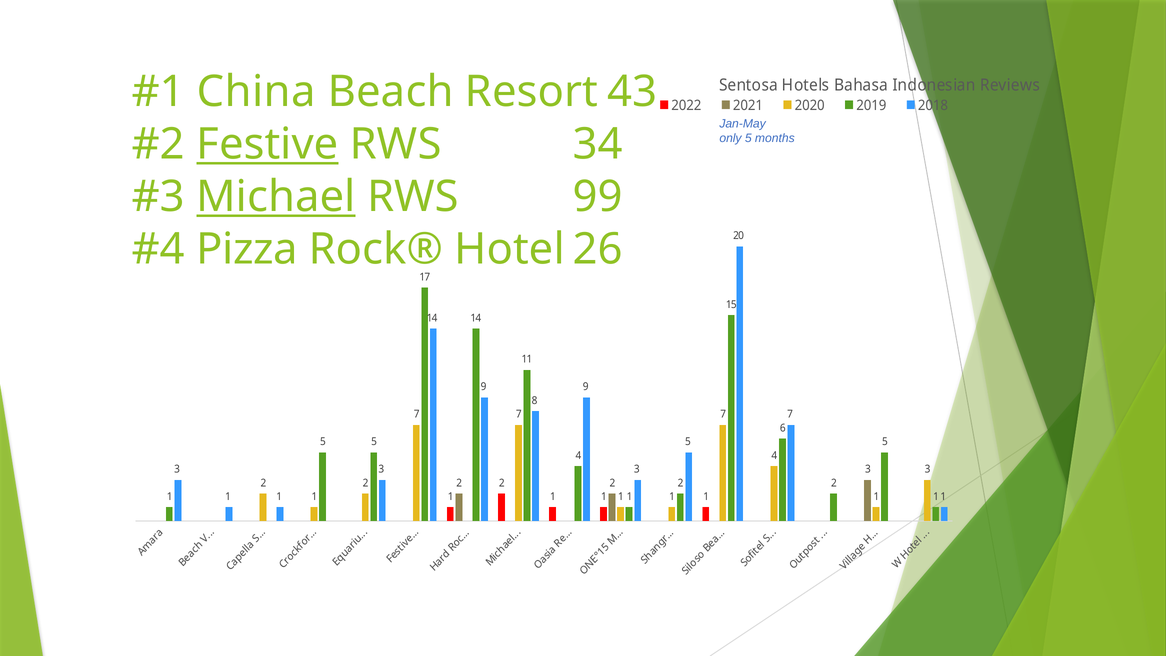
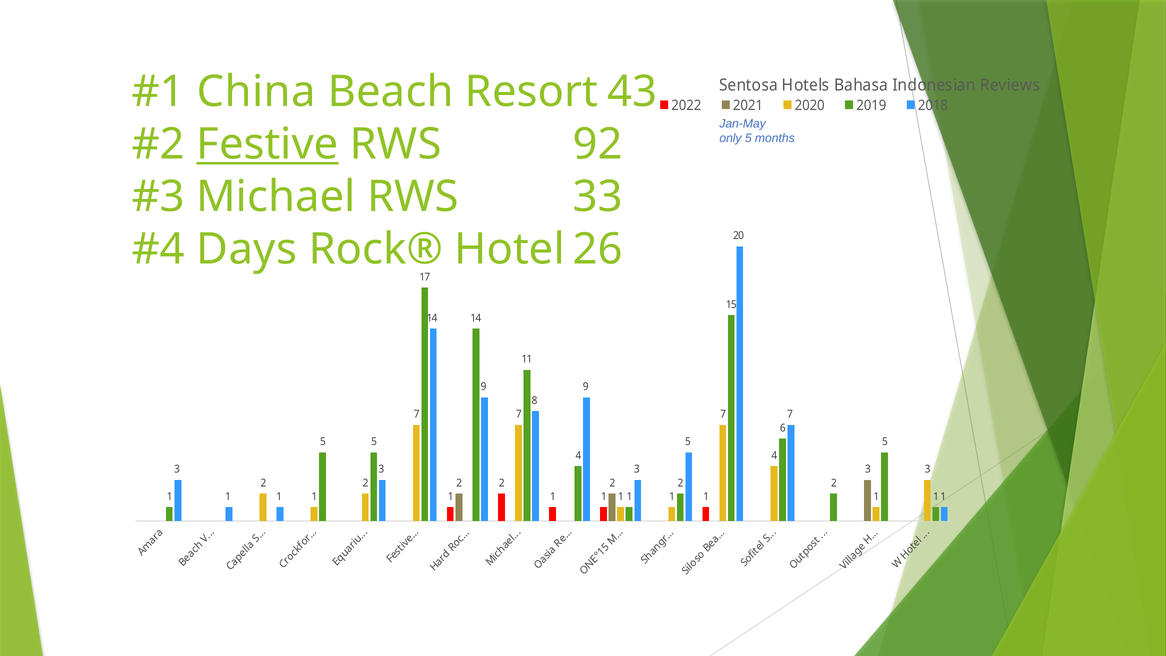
34: 34 -> 92 (598, 144)
Michael underline: present -> none (276, 197)
99: 99 -> 33 (598, 197)
Pizza: Pizza -> Days (247, 249)
